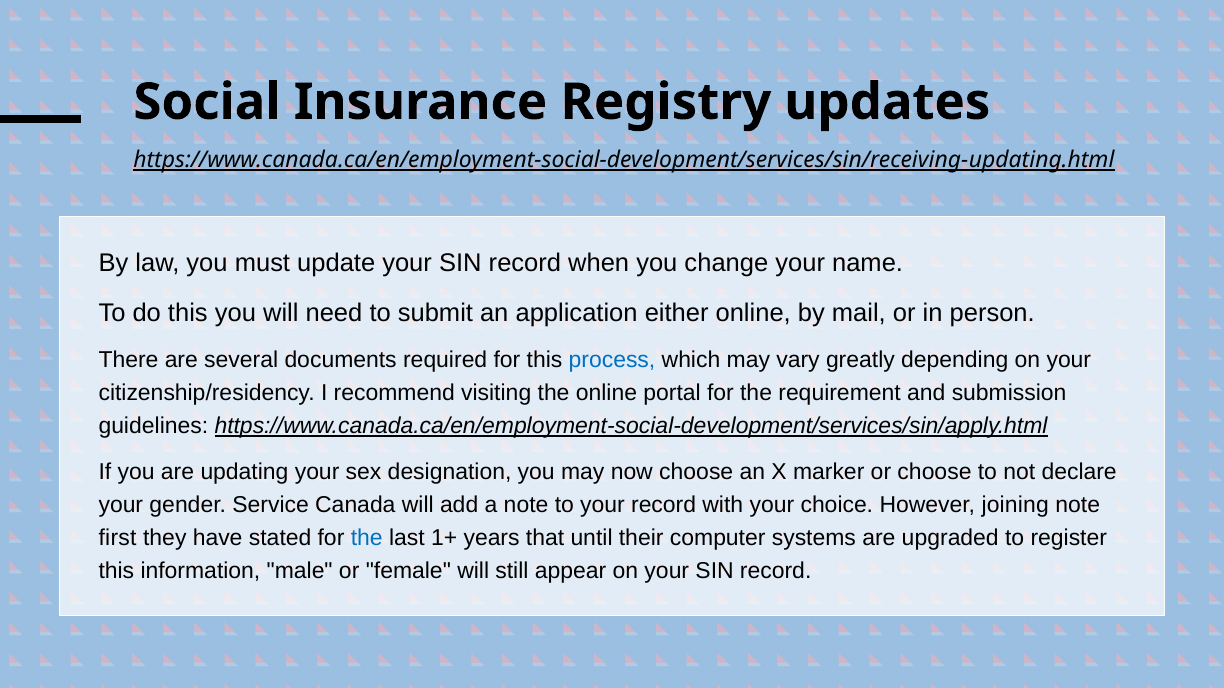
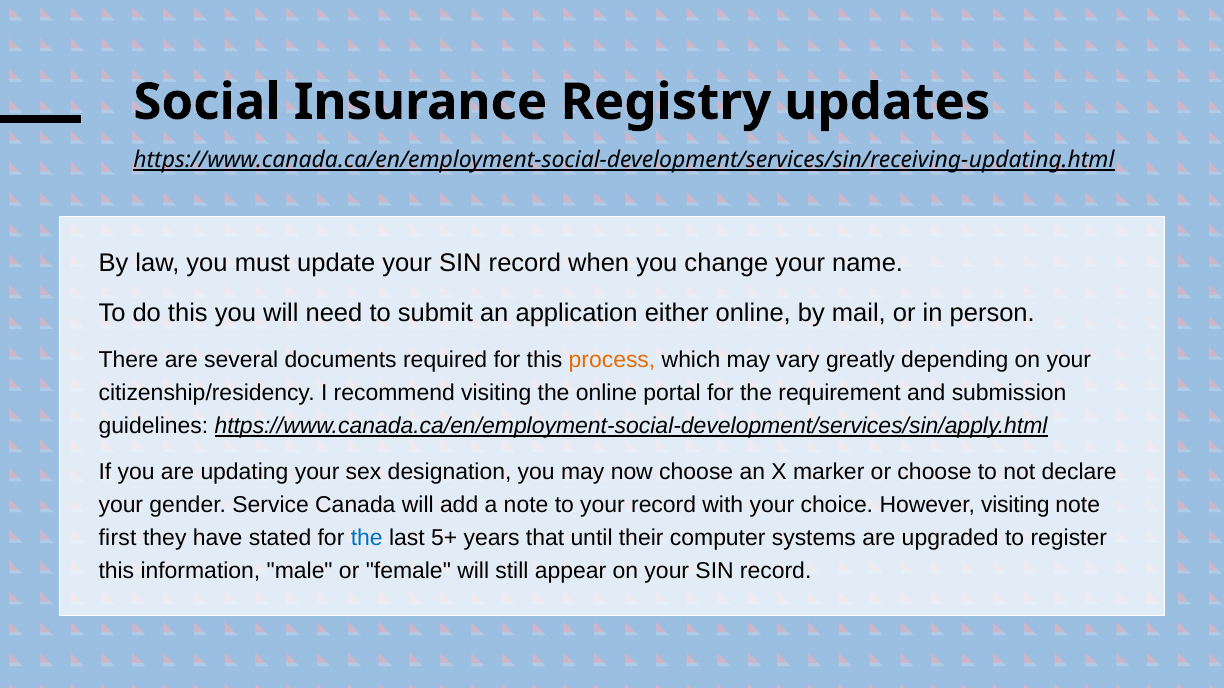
process colour: blue -> orange (612, 360)
However joining: joining -> visiting (1015, 505)
1+: 1+ -> 5+ (444, 538)
